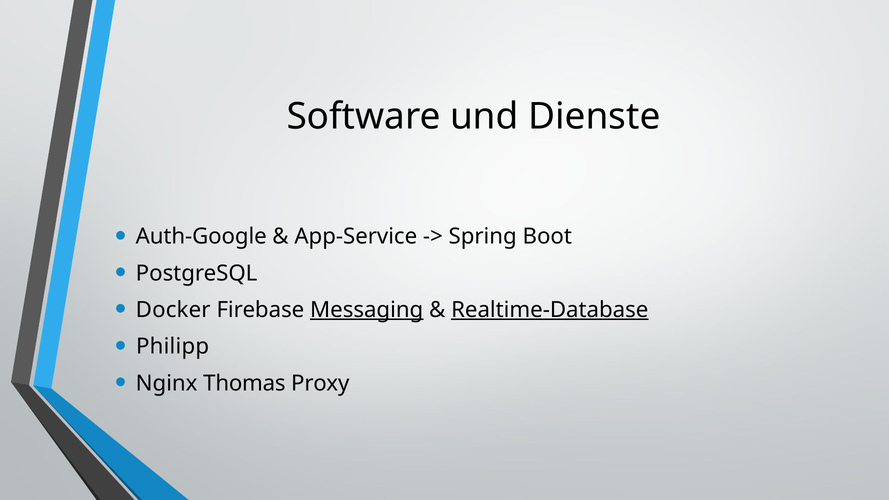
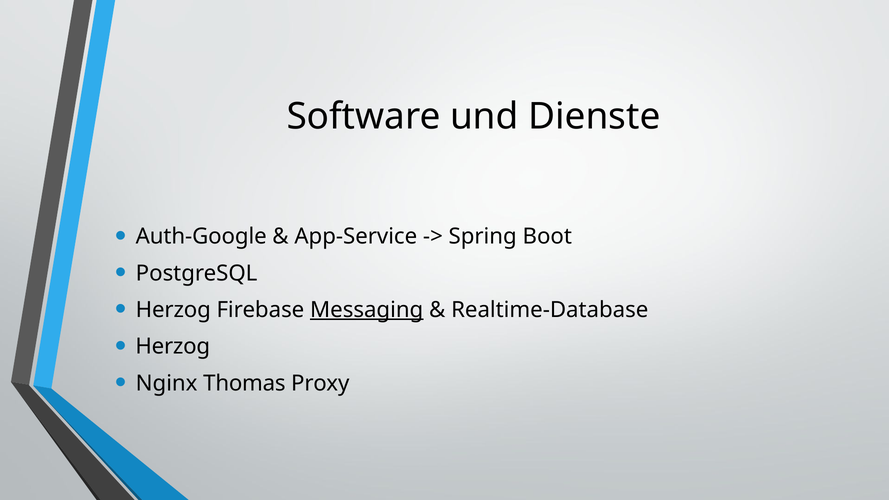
Docker: Docker -> Herzog (173, 310)
Realtime-Database underline: present -> none (550, 310)
Philipp: Philipp -> Herzog (173, 347)
